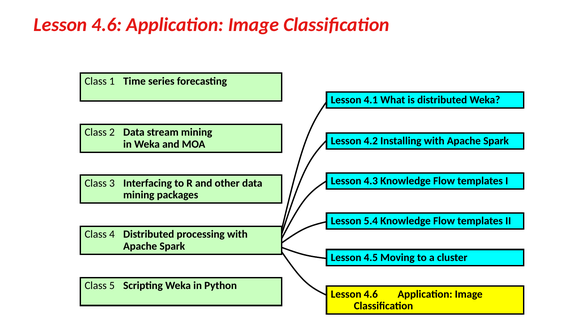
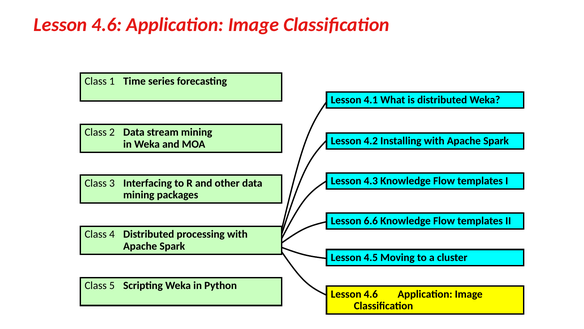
5.4: 5.4 -> 6.6 (371, 221)
